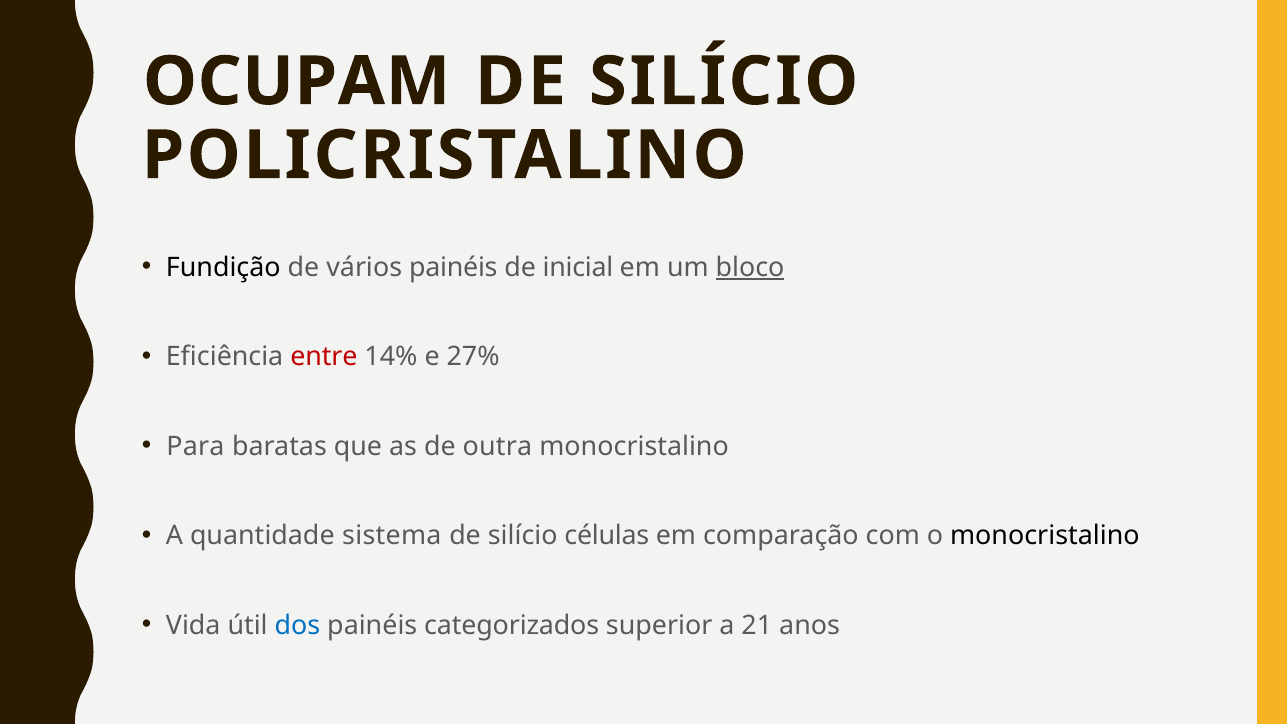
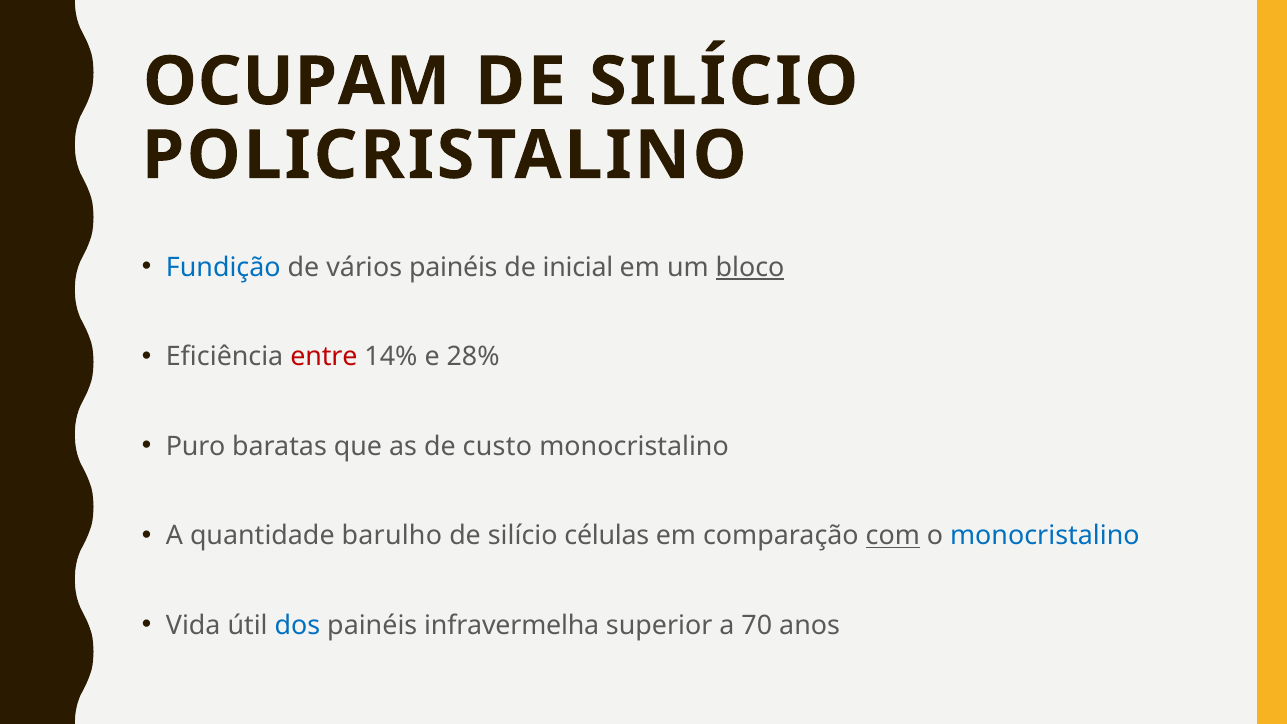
Fundição colour: black -> blue (223, 267)
27%: 27% -> 28% (473, 357)
Para: Para -> Puro (196, 446)
outra: outra -> custo (497, 446)
sistema: sistema -> barulho (392, 536)
com underline: none -> present (893, 536)
monocristalino colour: black -> blue (1045, 536)
categorizados: categorizados -> infravermelha (512, 625)
21: 21 -> 70 (757, 625)
